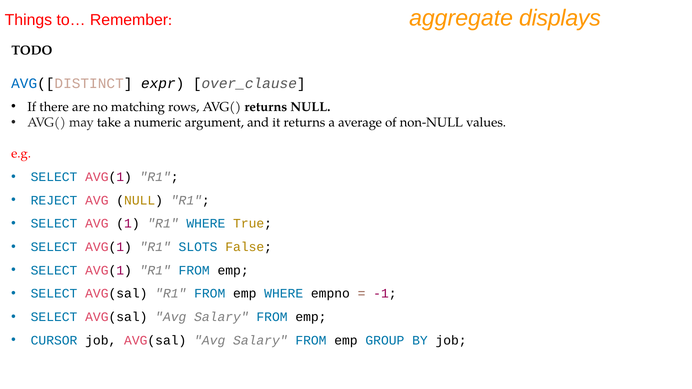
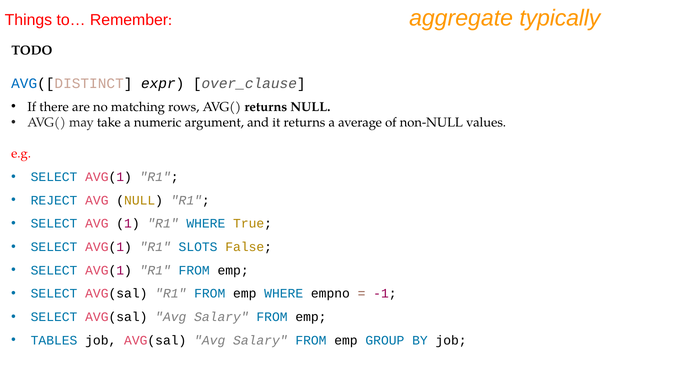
displays: displays -> typically (560, 18)
CURSOR: CURSOR -> TABLES (54, 341)
